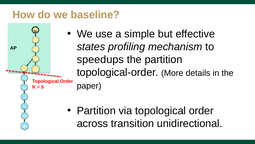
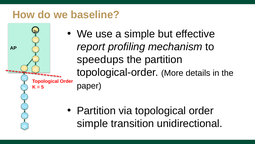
states: states -> report (91, 47)
across: across -> simple (92, 123)
